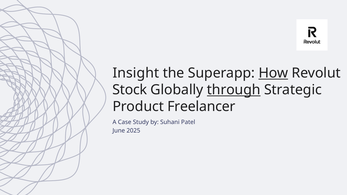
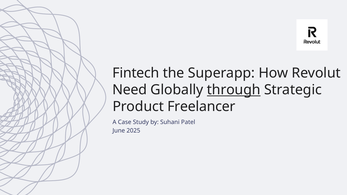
Insight: Insight -> Fintech (136, 73)
How underline: present -> none (273, 73)
Stock: Stock -> Need (130, 90)
